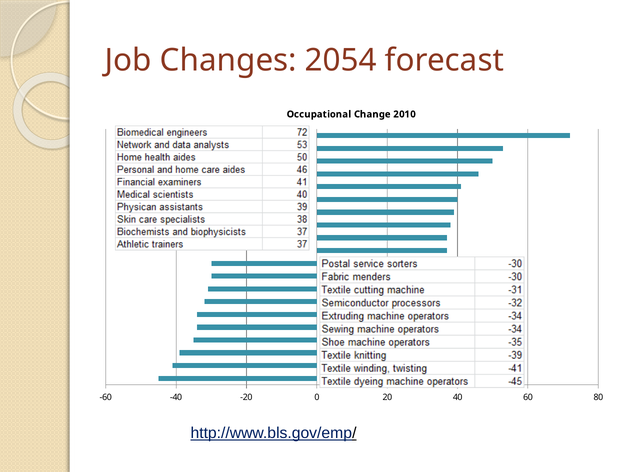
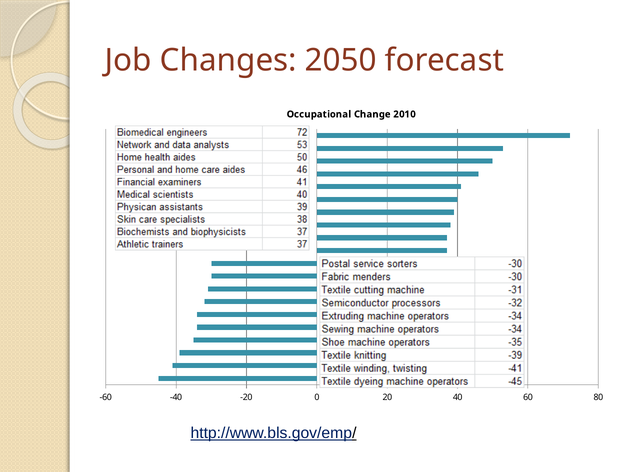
2054: 2054 -> 2050 (341, 60)
